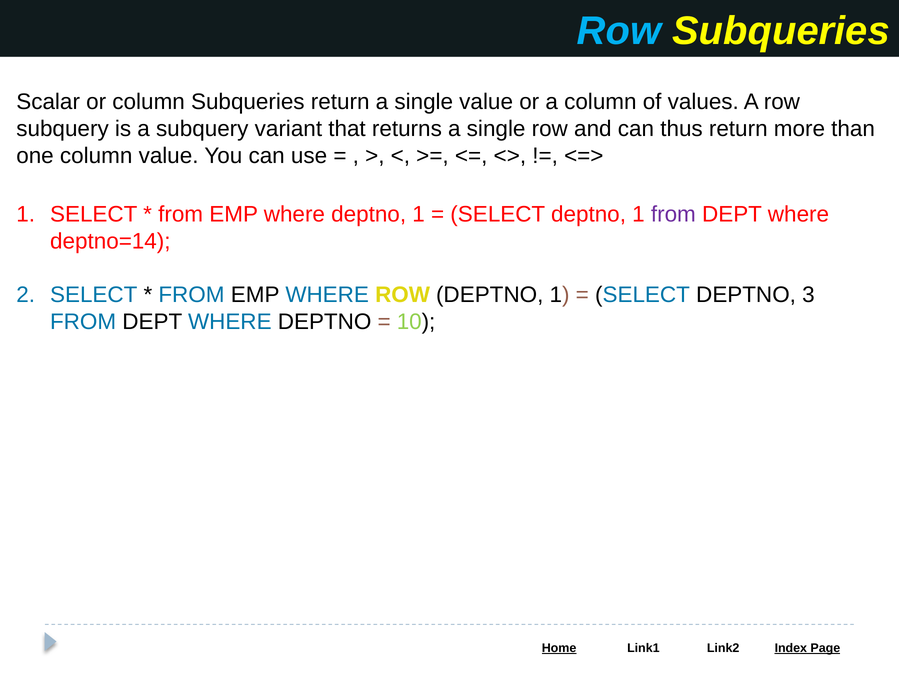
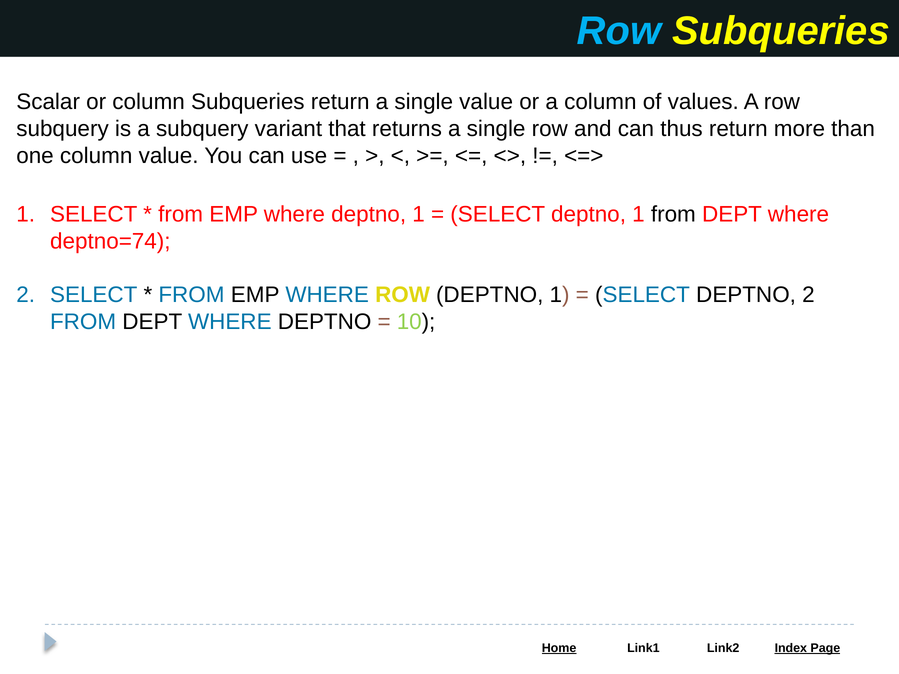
from colour: purple -> black (673, 214)
deptno=14: deptno=14 -> deptno=74 (110, 241)
DEPTNO 3: 3 -> 2 (808, 295)
